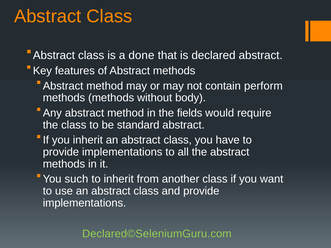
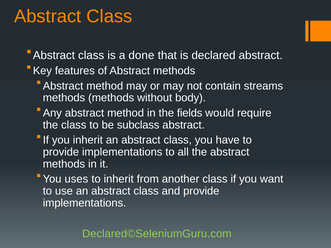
perform: perform -> streams (263, 86)
standard: standard -> subclass (138, 125)
such: such -> uses (76, 179)
